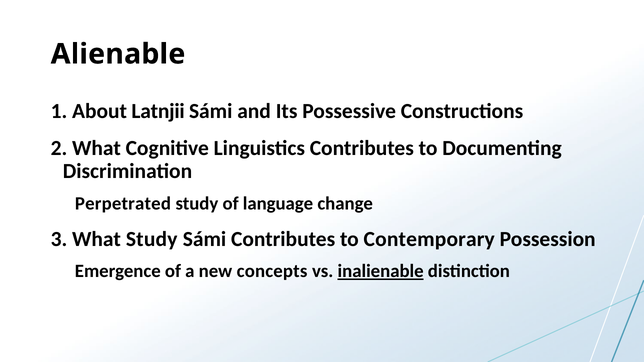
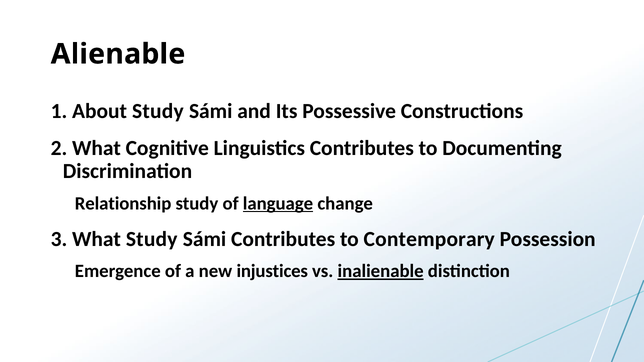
About Latnjii: Latnjii -> Study (158, 111)
Perpetrated: Perpetrated -> Relationship (123, 204)
language underline: none -> present (278, 204)
concepts: concepts -> injustices (272, 271)
